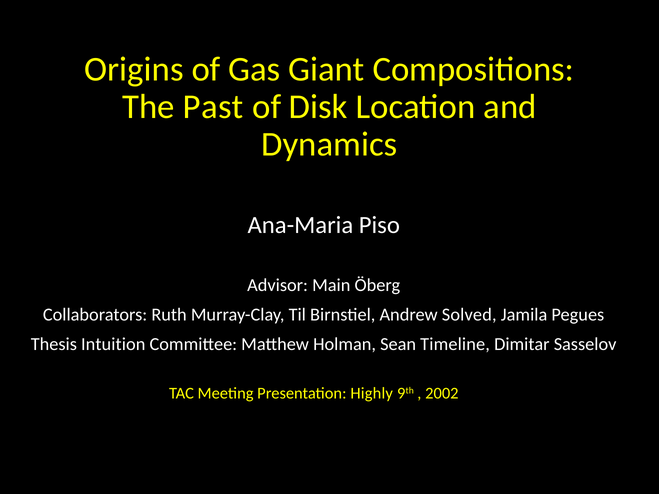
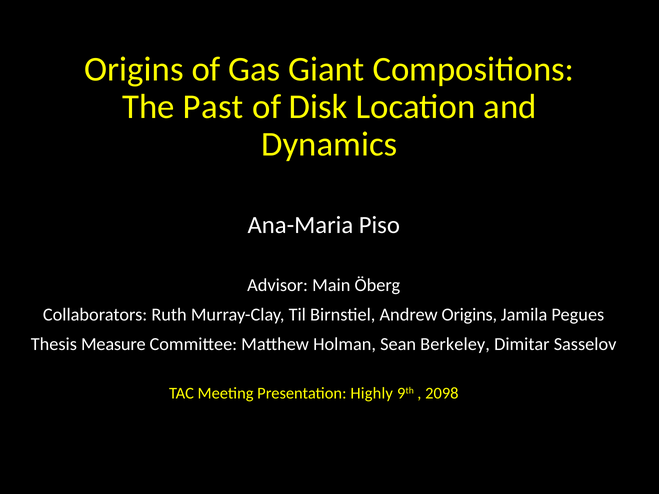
Andrew Solved: Solved -> Origins (469, 315)
Intuition: Intuition -> Measure (113, 344)
Timeline: Timeline -> Berkeley (455, 344)
2002: 2002 -> 2098 (442, 393)
